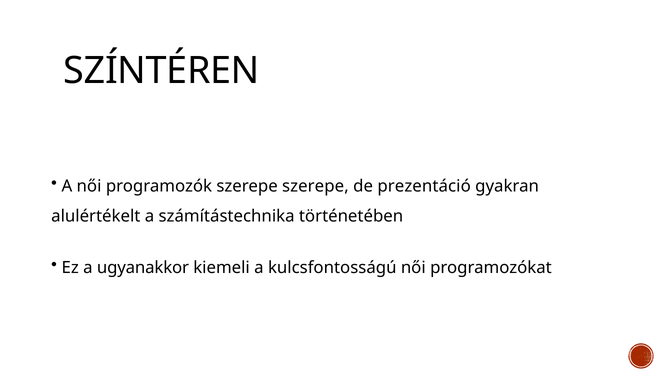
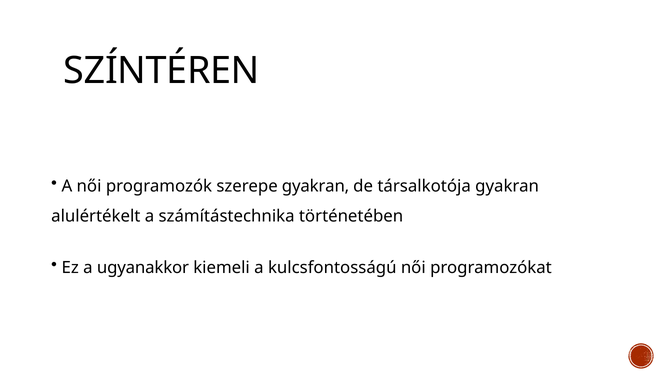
szerepe szerepe: szerepe -> gyakran (316, 186)
prezentáció: prezentáció -> társalkotója (424, 186)
